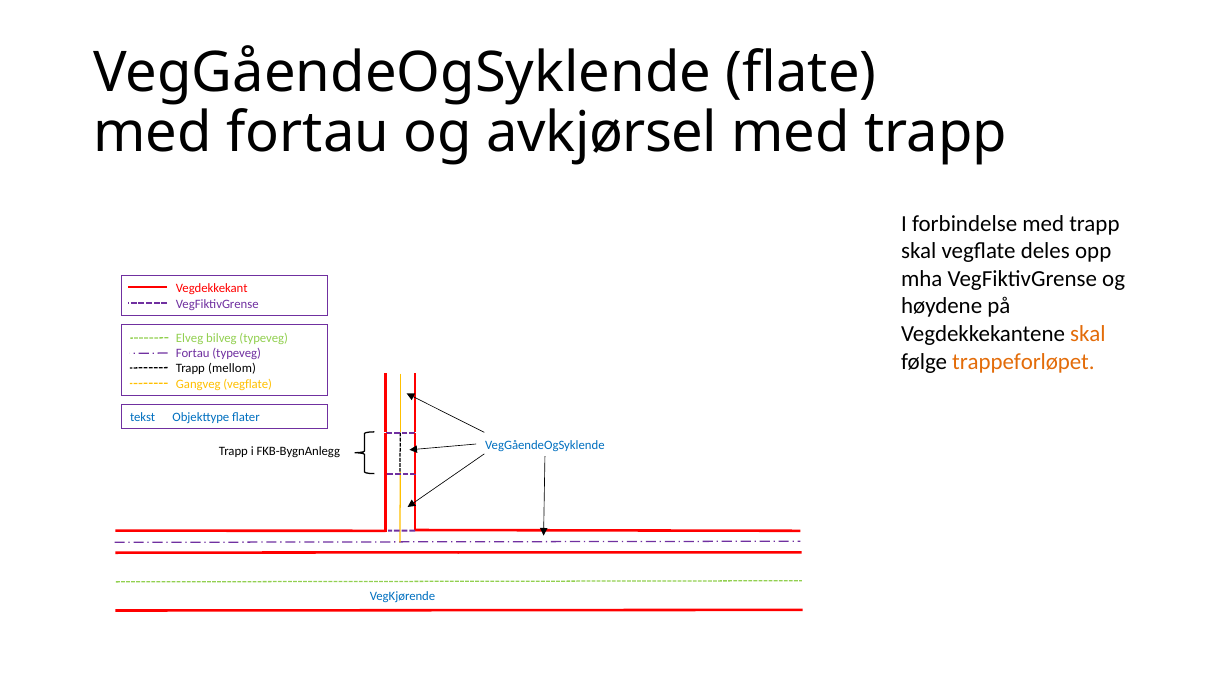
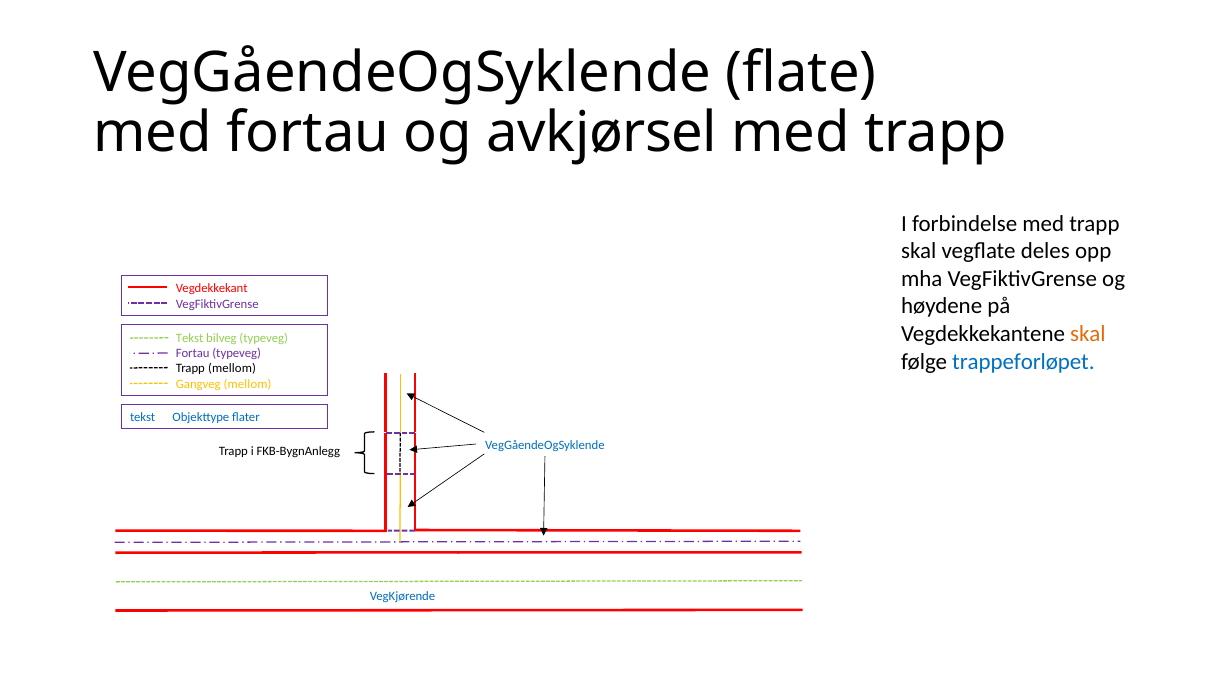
Elveg: Elveg -> Tekst (190, 338)
trappeforløpet colour: orange -> blue (1023, 361)
Gangveg vegflate: vegflate -> mellom (248, 384)
